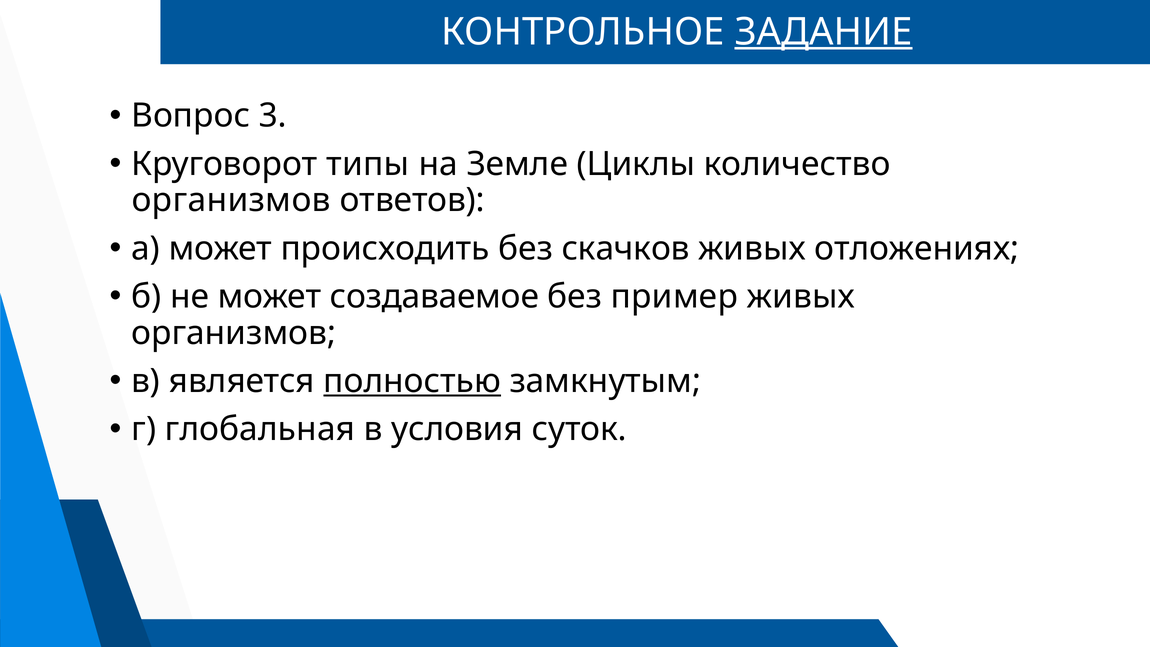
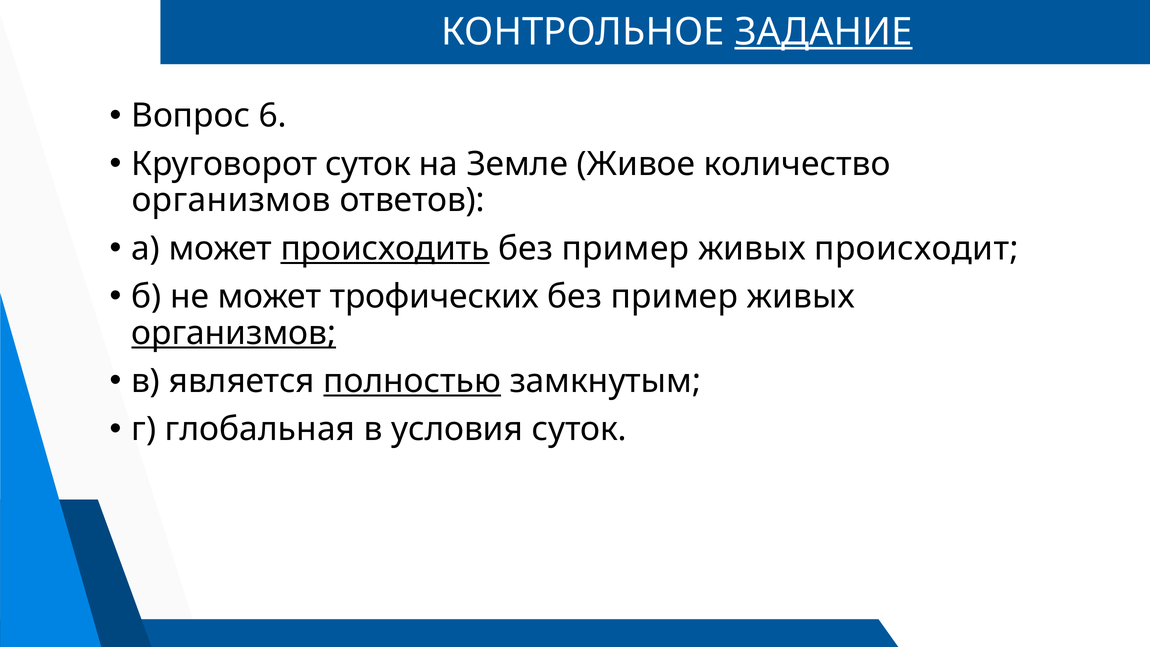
3: 3 -> 6 (273, 116)
Круговорот типы: типы -> суток (368, 164)
Циклы: Циклы -> Живое (636, 164)
происходить underline: none -> present (385, 248)
скачков: скачков -> пример (625, 248)
отложениях: отложениях -> происходит (916, 248)
создаваемое: создаваемое -> трофических (434, 297)
организмов underline: none -> present (234, 333)
